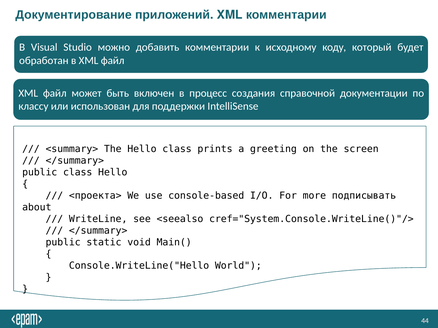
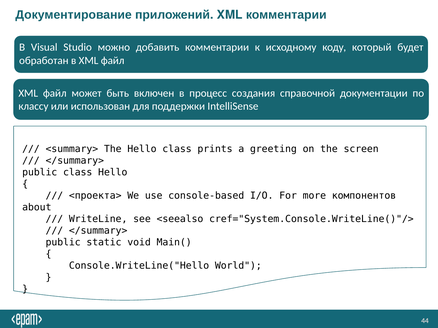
подписывать: подписывать -> компонентов (364, 196)
